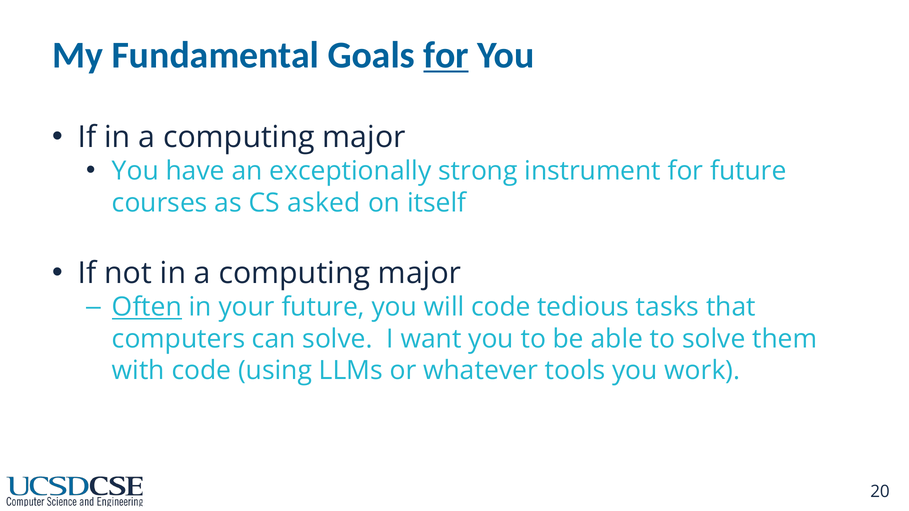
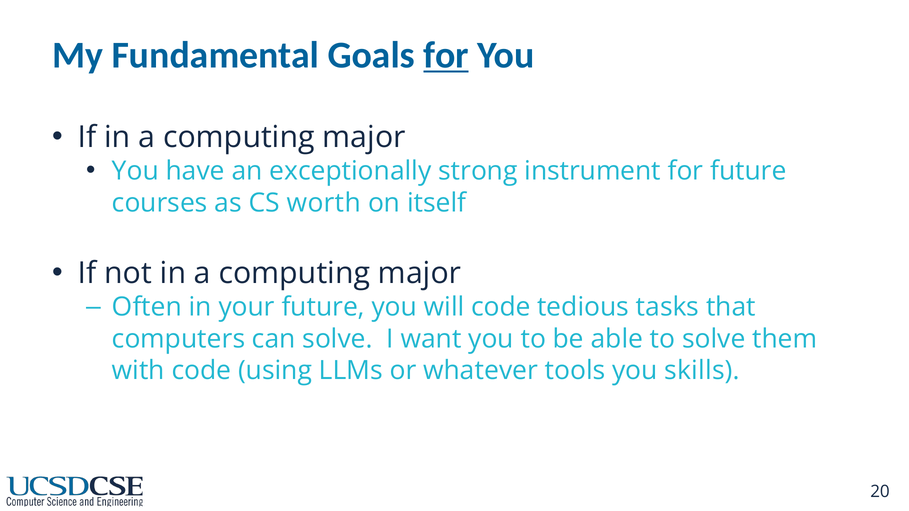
asked: asked -> worth (324, 203)
Often underline: present -> none (147, 307)
work: work -> skills (702, 371)
